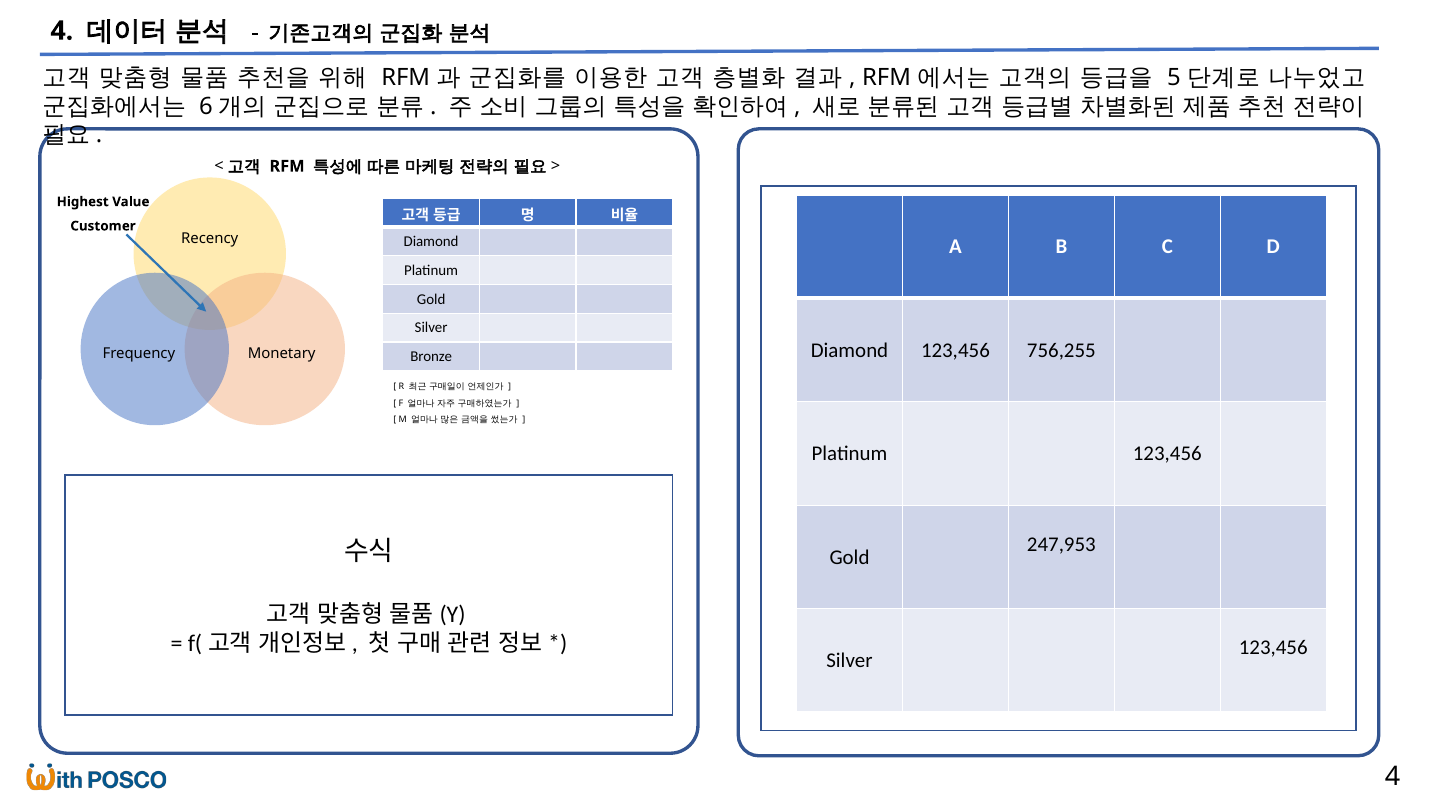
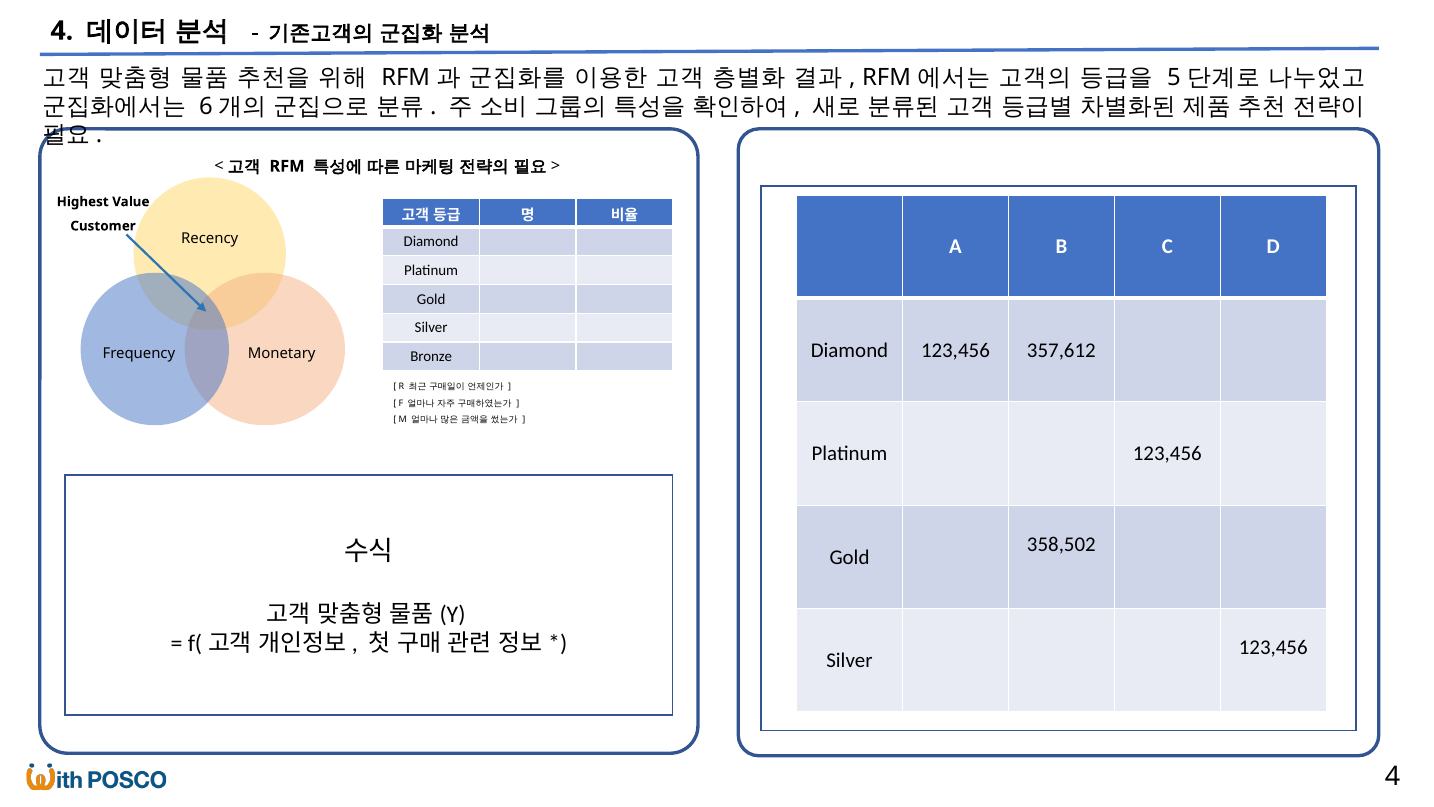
756,255: 756,255 -> 357,612 (1061, 350)
247,953: 247,953 -> 358,502 (1061, 544)
